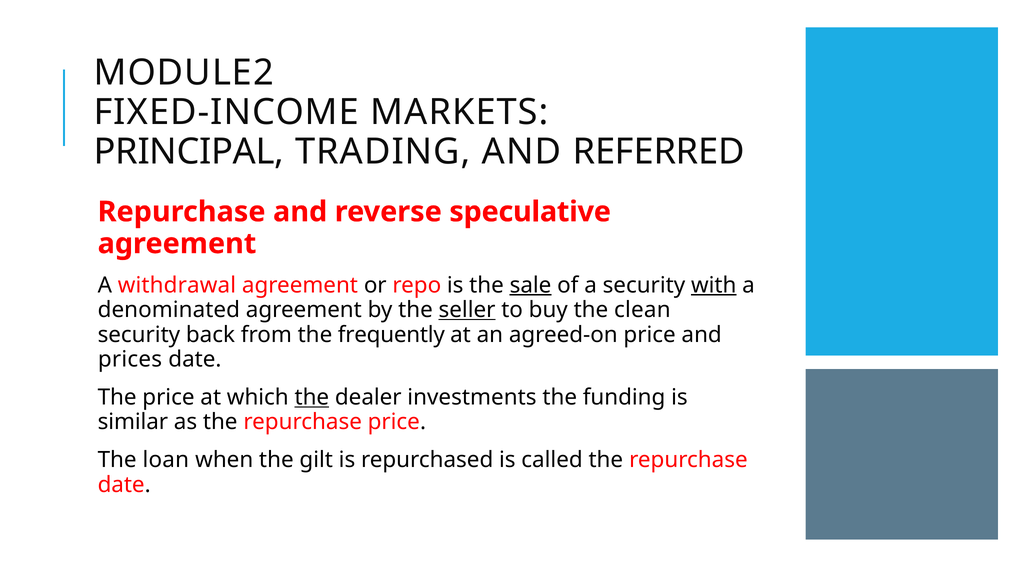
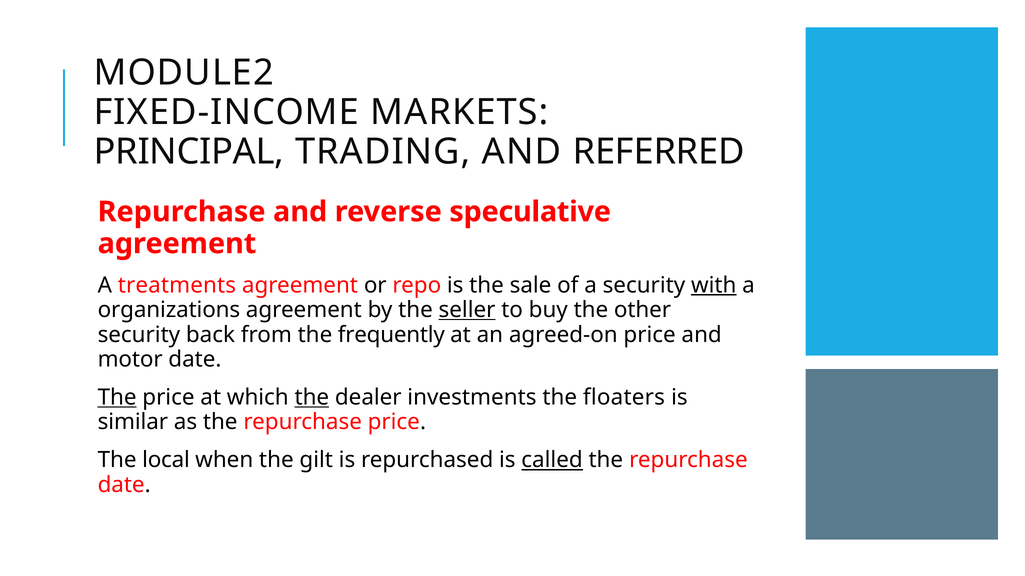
withdrawal: withdrawal -> treatments (177, 286)
sale underline: present -> none (531, 286)
denominated: denominated -> organizations (169, 310)
clean: clean -> other (643, 310)
prices: prices -> motor (130, 360)
The underline: none -> present (117, 398)
funding: funding -> floaters (624, 398)
loan: loan -> local (166, 461)
called underline: none -> present (552, 461)
